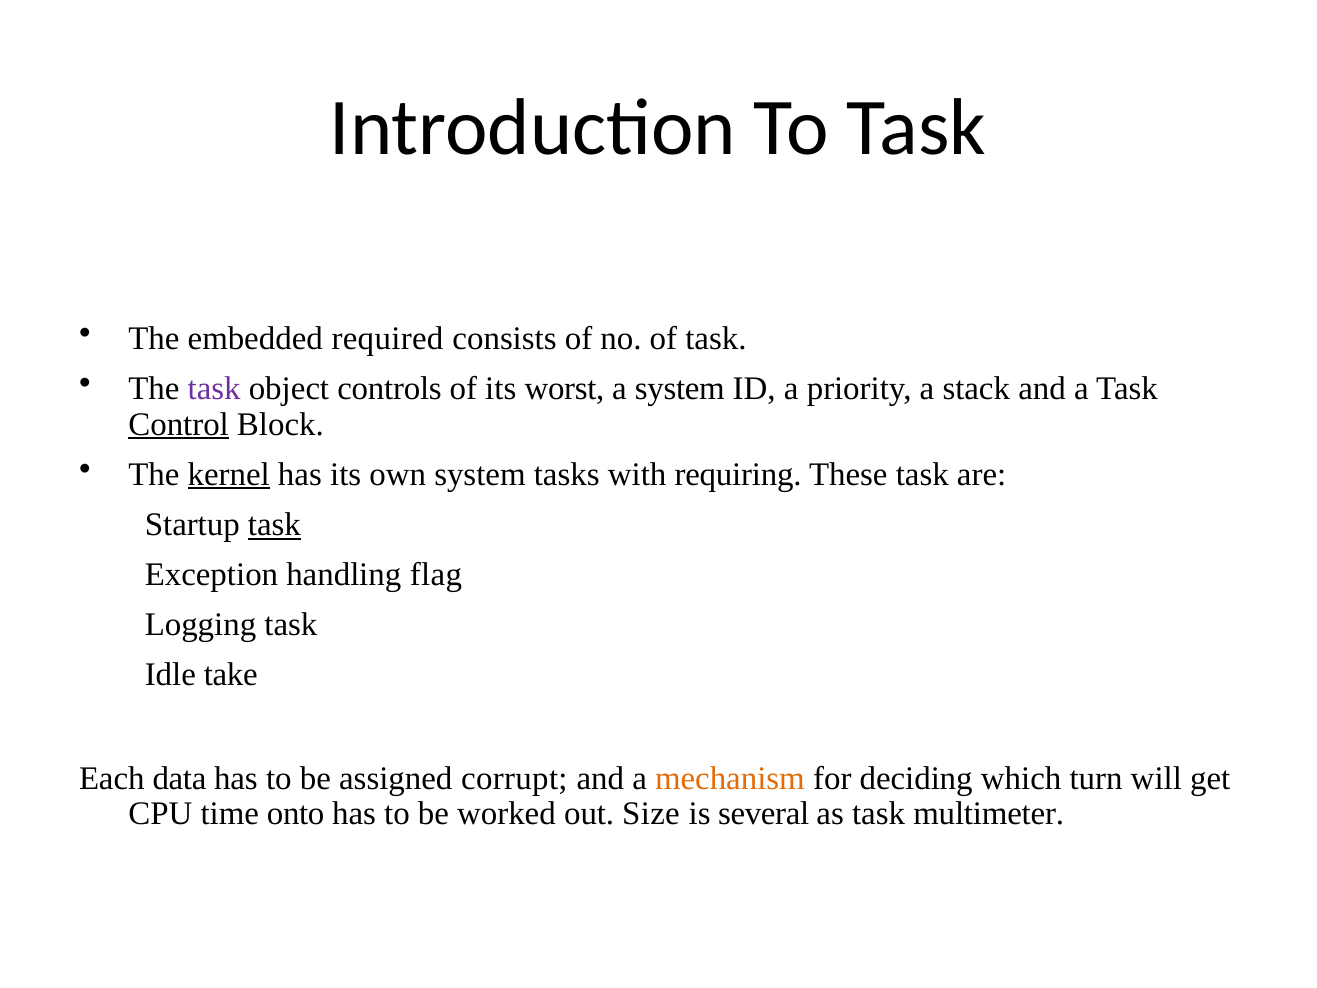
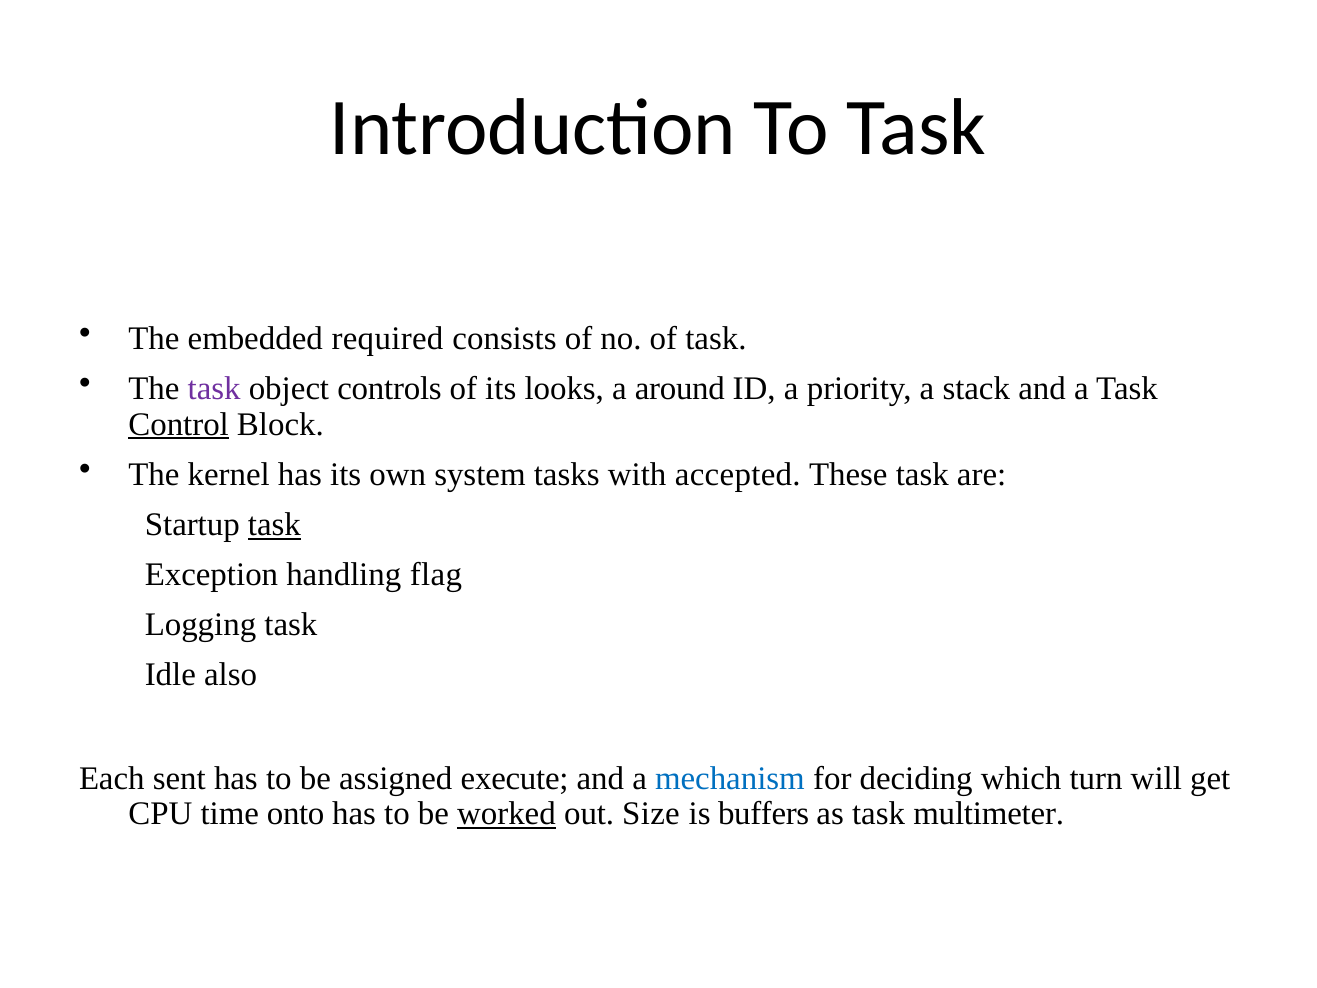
worst: worst -> looks (564, 389)
a system: system -> around (680, 389)
kernel underline: present -> none (229, 474)
requiring: requiring -> accepted (738, 474)
take: take -> also (231, 674)
data: data -> sent (179, 778)
corrupt: corrupt -> execute (515, 778)
mechanism colour: orange -> blue (730, 778)
worked underline: none -> present (506, 814)
several: several -> buffers (764, 814)
